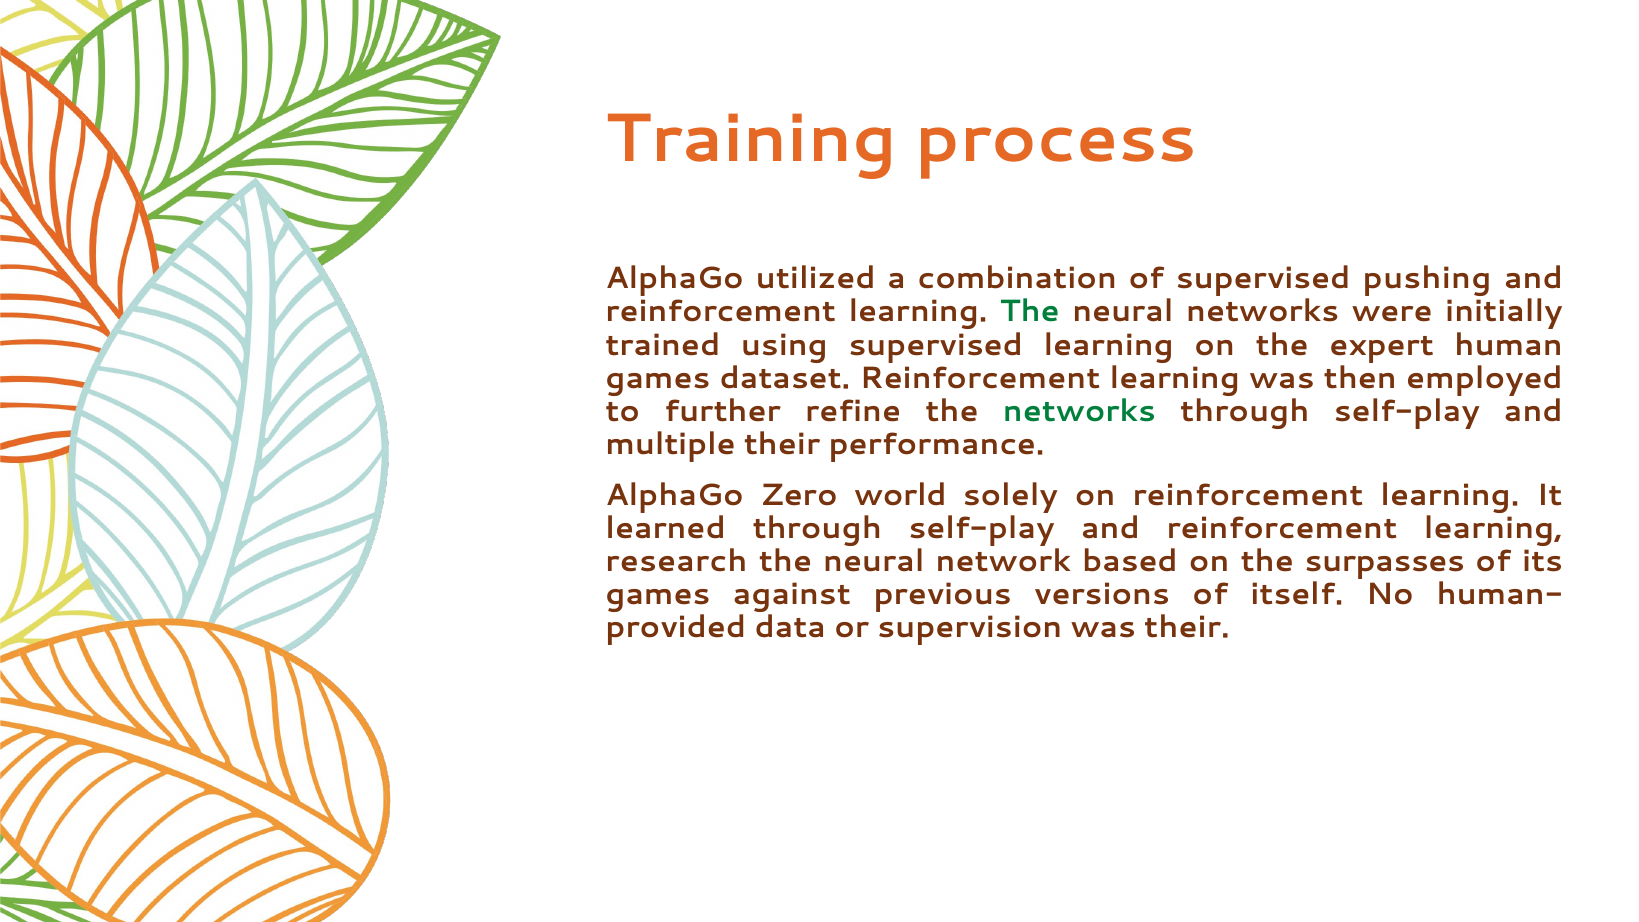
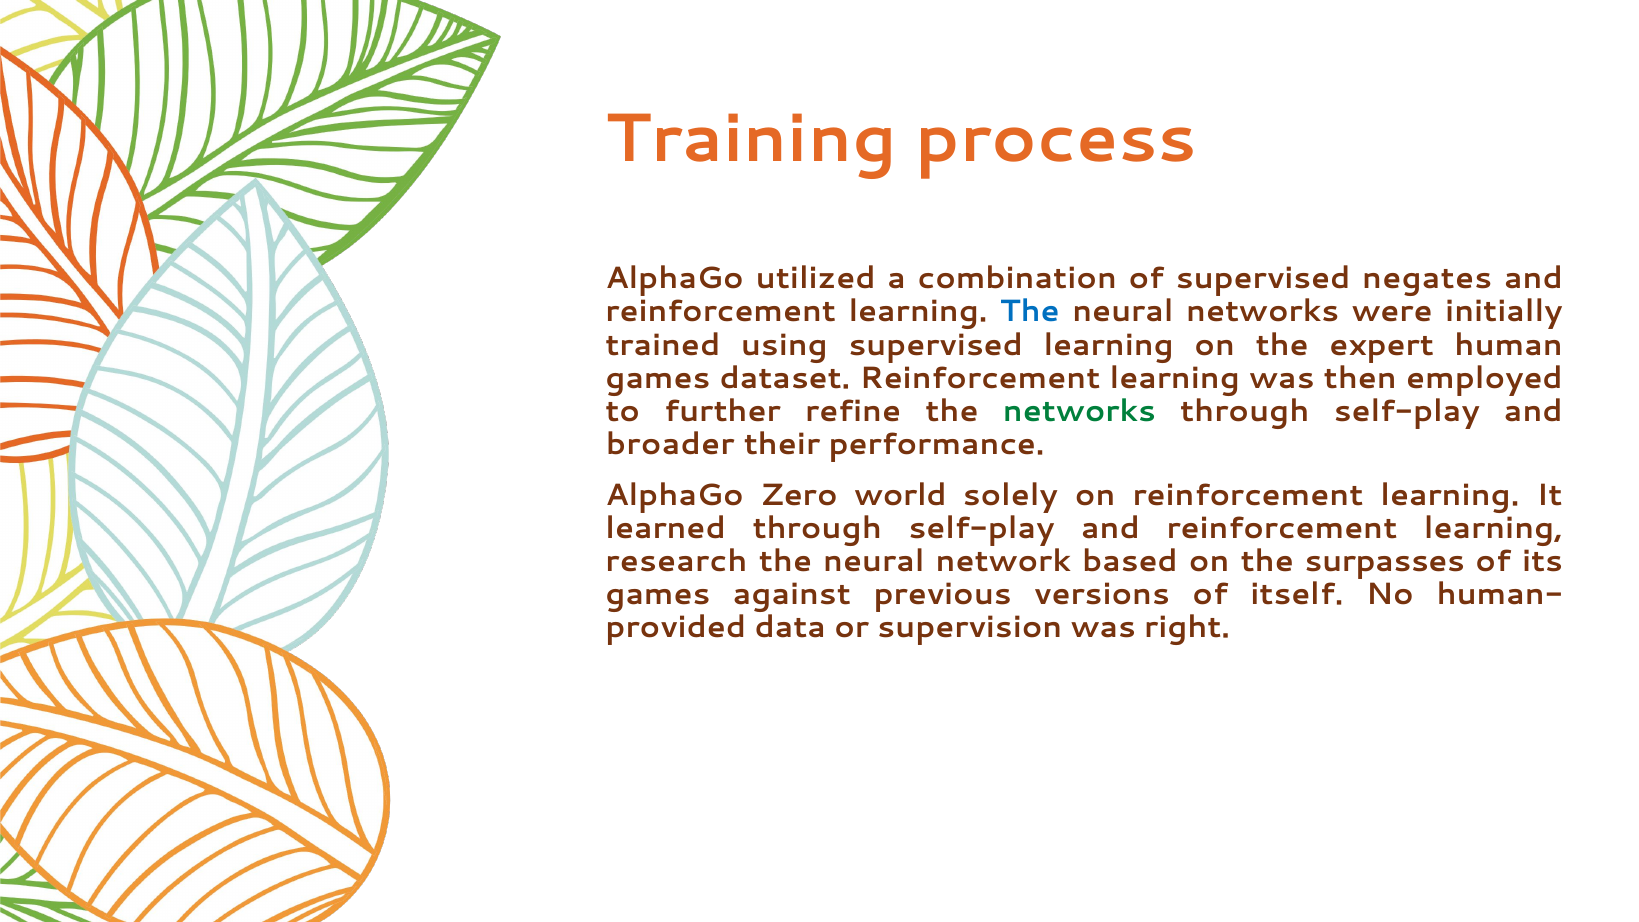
pushing: pushing -> negates (1427, 279)
The colour: green -> blue (1030, 312)
multiple: multiple -> broader (670, 445)
was their: their -> right (1187, 628)
